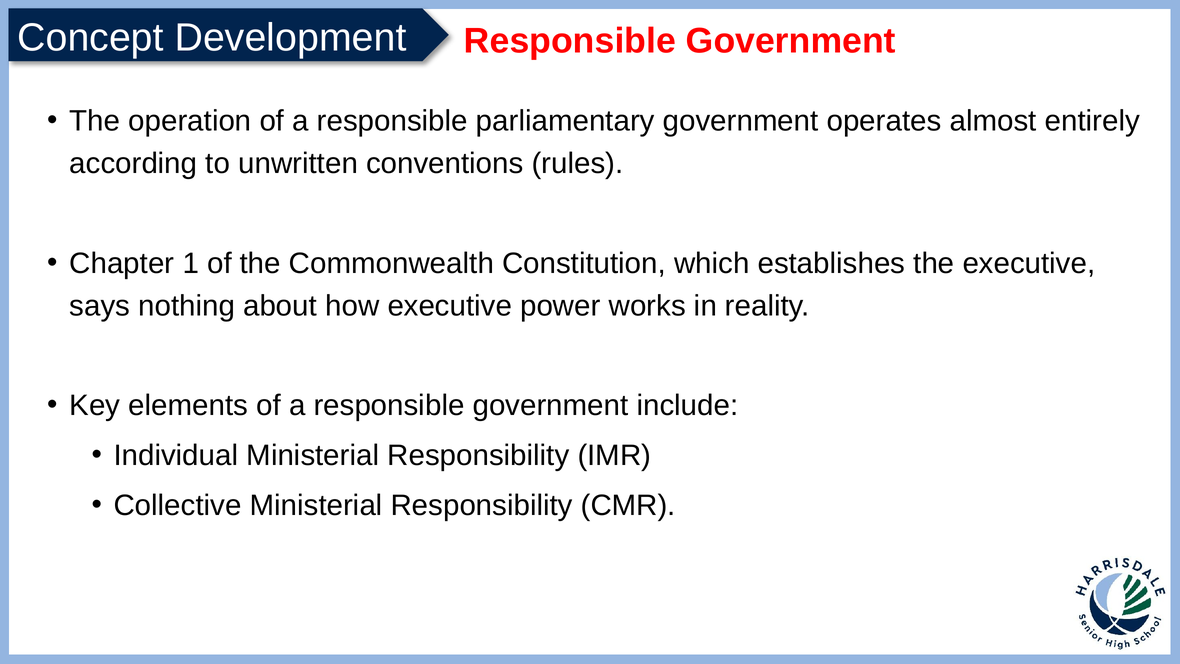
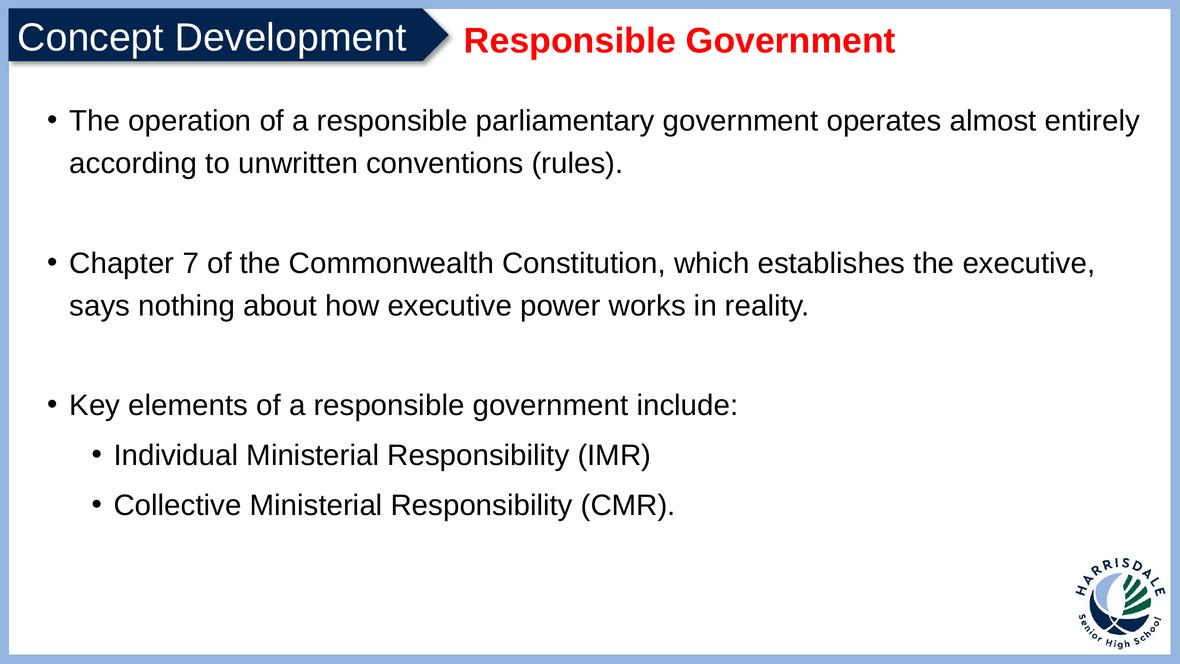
1: 1 -> 7 (191, 263)
